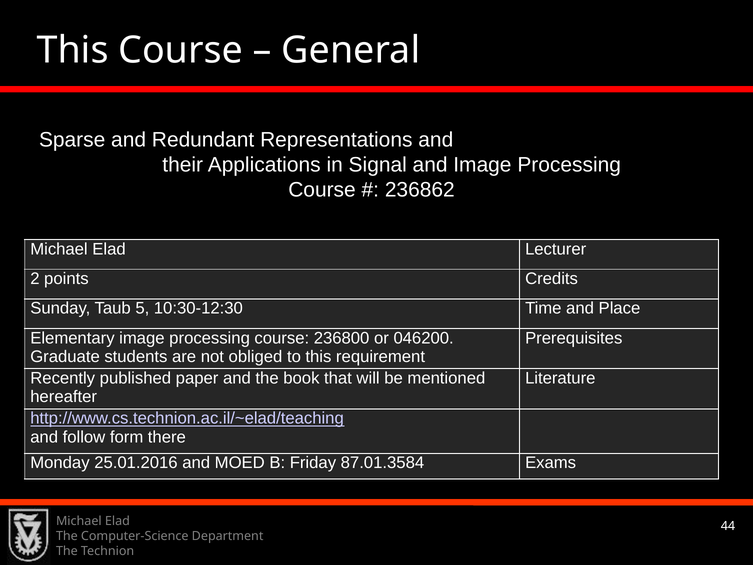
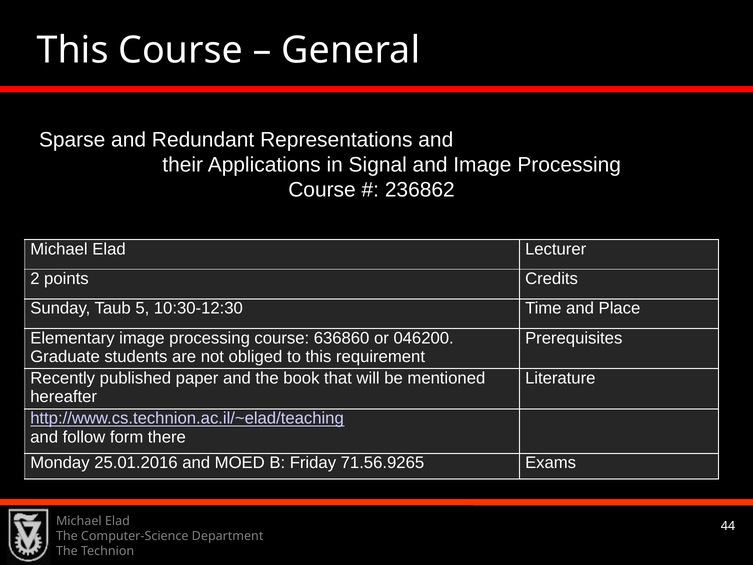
236800: 236800 -> 636860 (342, 338)
87.01.3584: 87.01.3584 -> 71.56.9265 (382, 463)
